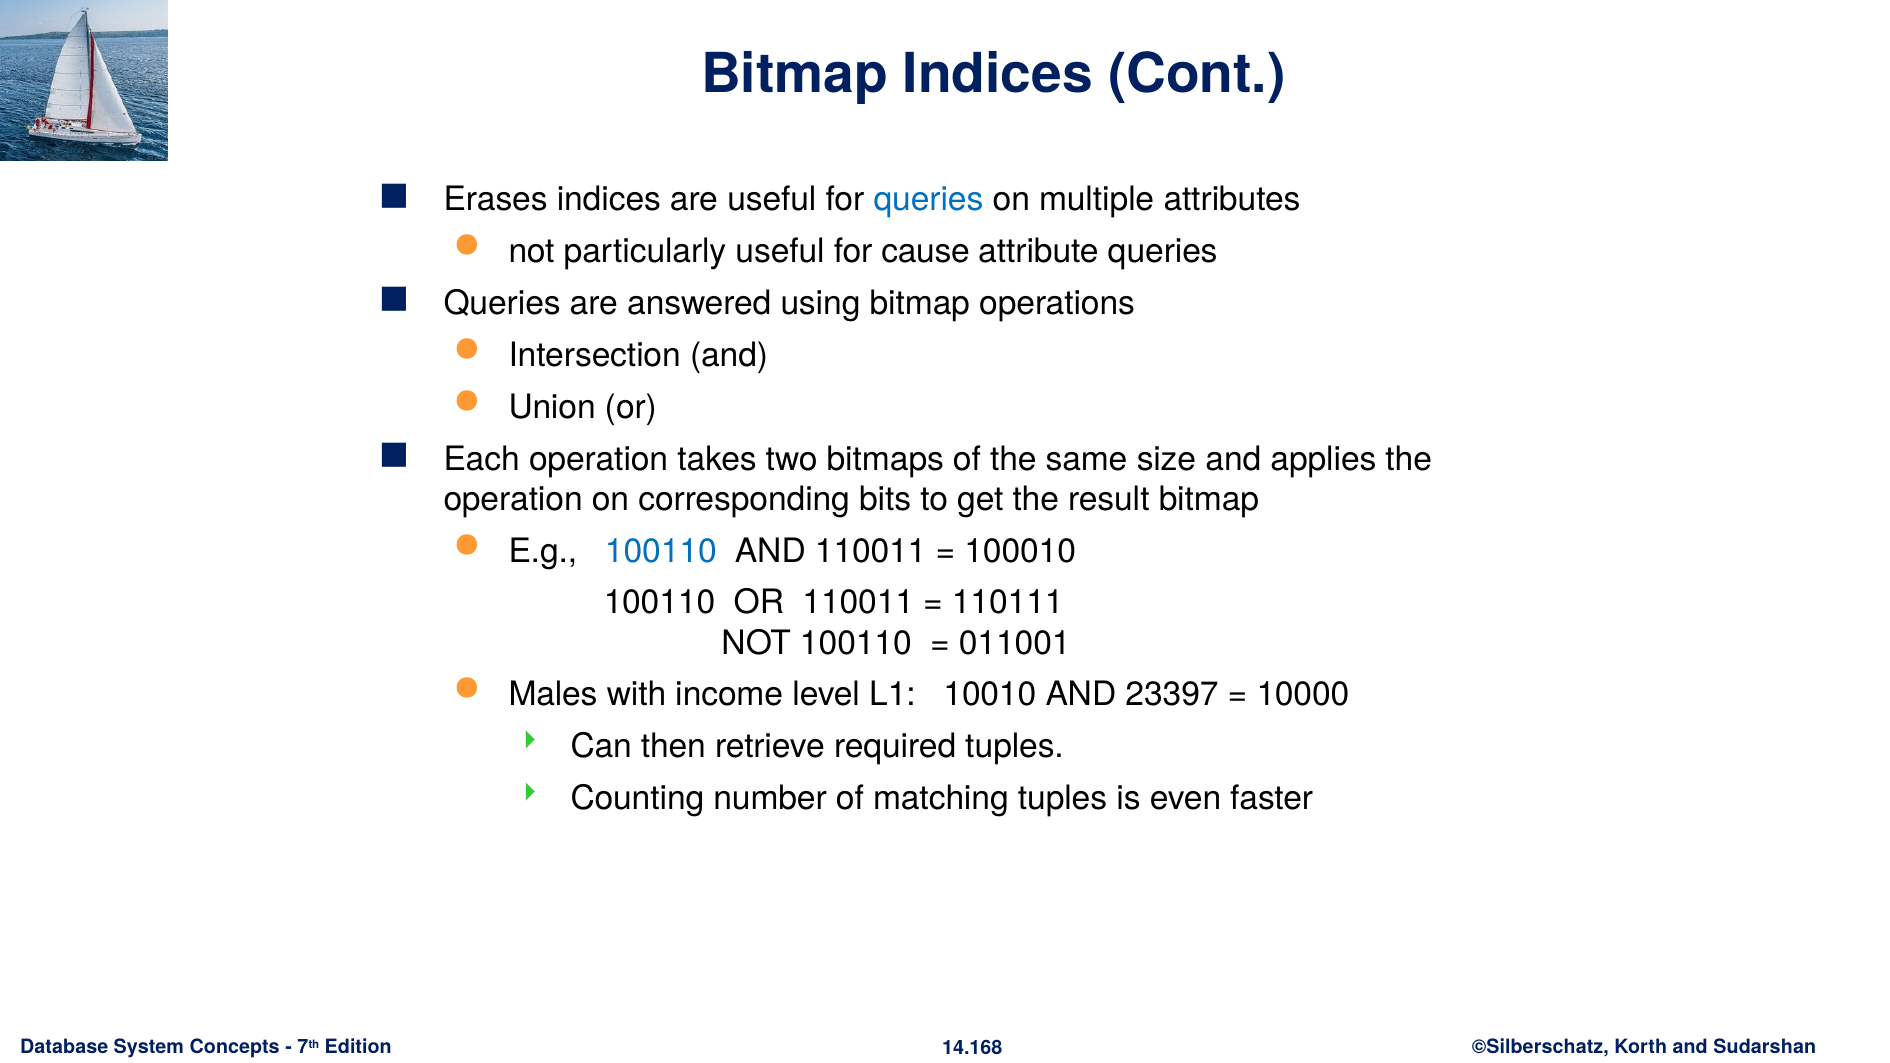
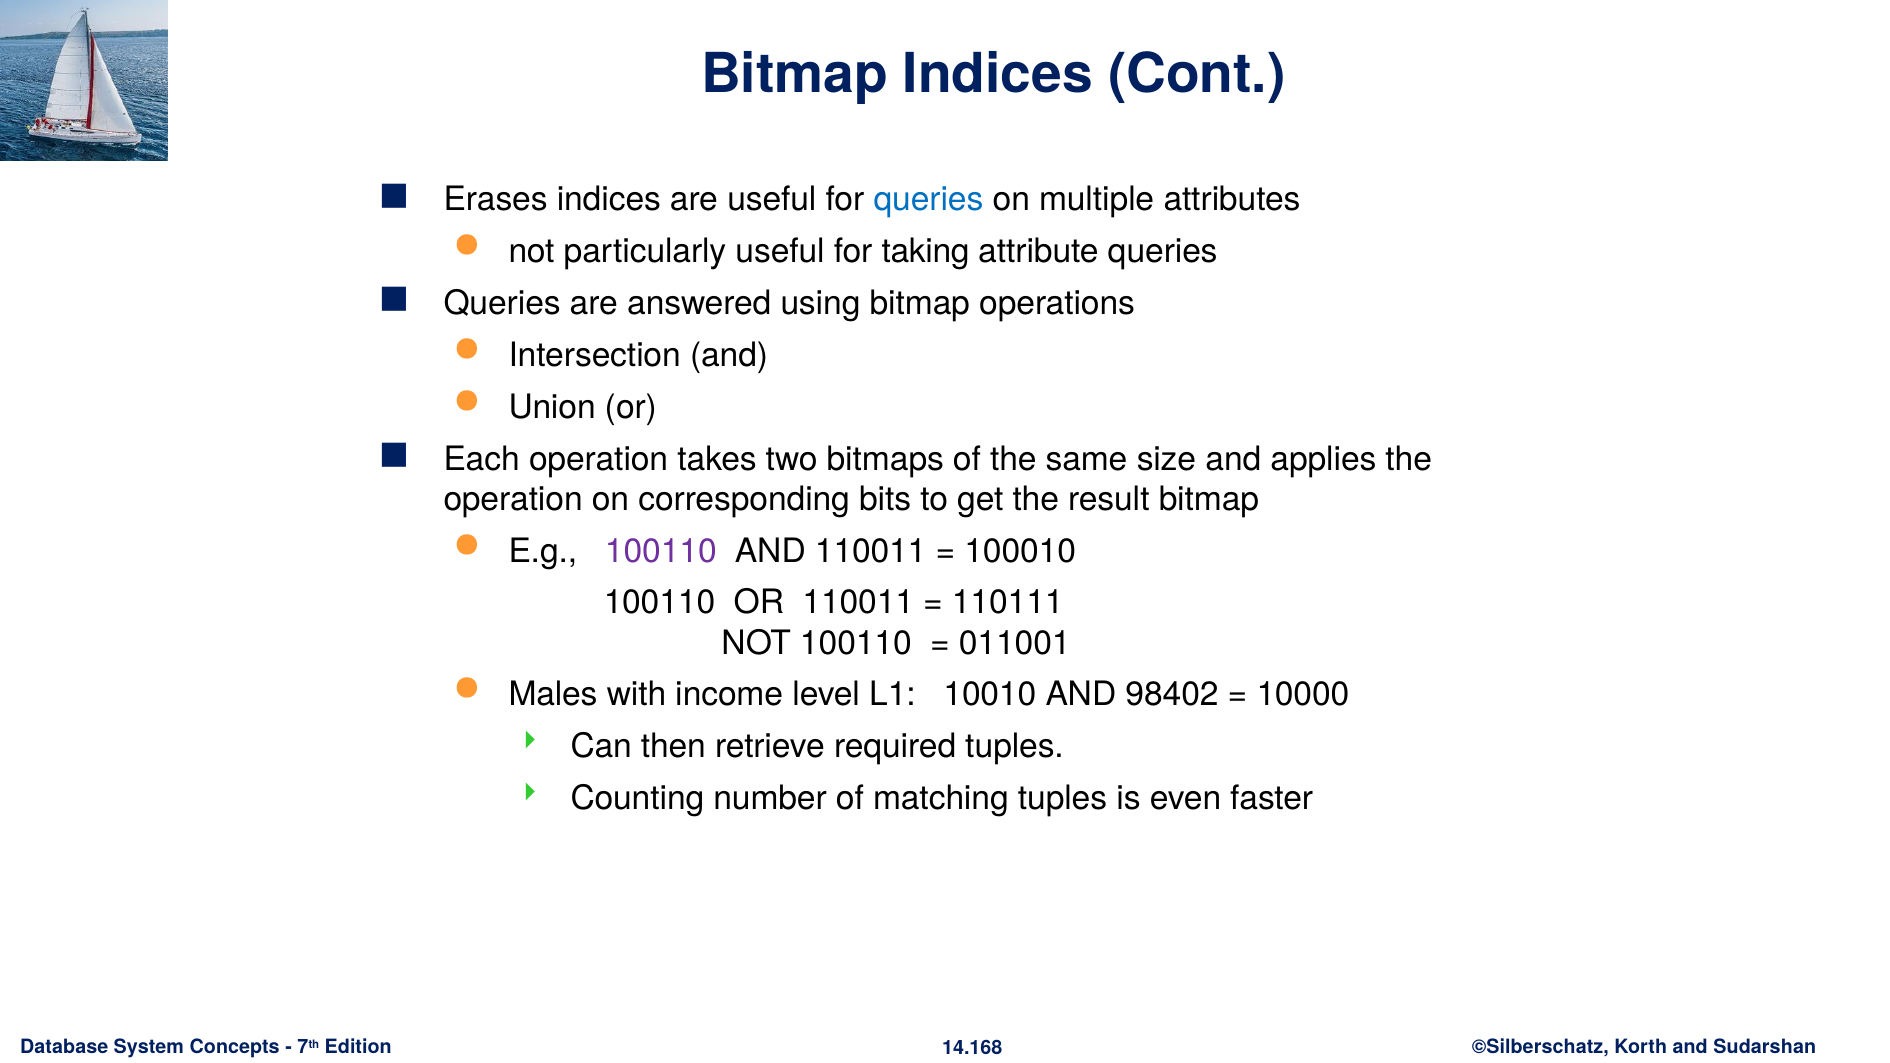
cause: cause -> taking (926, 252)
100110 colour: blue -> purple (661, 551)
23397: 23397 -> 98402 (1172, 695)
